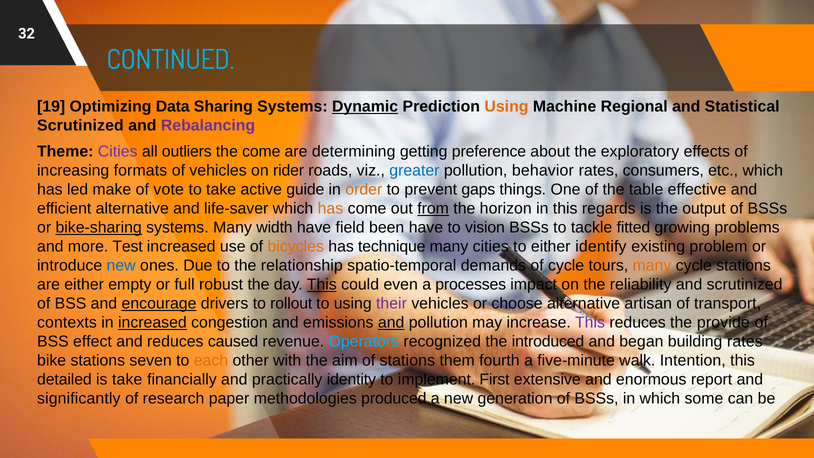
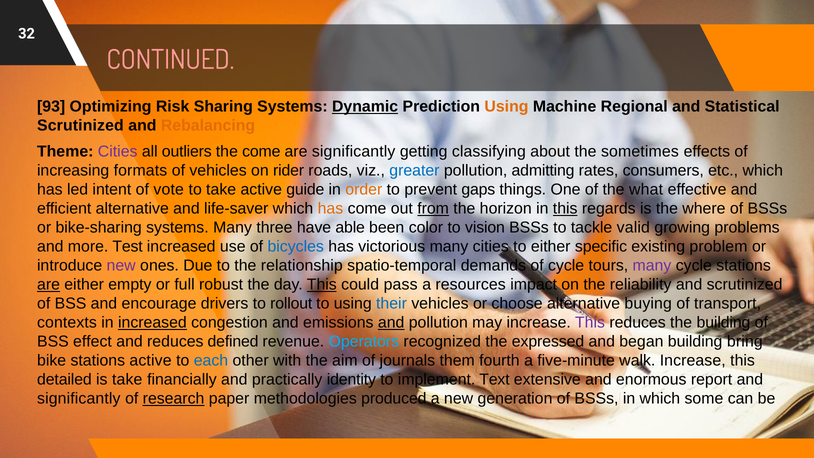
CONTINUED colour: light blue -> pink (170, 60)
19: 19 -> 93 (51, 107)
Data: Data -> Risk (173, 107)
Rebalancing colour: purple -> orange (208, 126)
are determining: determining -> significantly (354, 151)
preference: preference -> classifying (489, 151)
exploratory: exploratory -> sometimes (640, 151)
behavior: behavior -> admitting (543, 170)
make: make -> intent (112, 189)
table: table -> what (646, 189)
this underline: none -> present (565, 208)
output: output -> where (704, 208)
bike-sharing underline: present -> none (99, 227)
width: width -> three (274, 227)
field: field -> able (350, 227)
been have: have -> color (426, 227)
fitted: fitted -> valid (633, 227)
bicycles colour: orange -> blue (296, 246)
technique: technique -> victorious (392, 246)
identify: identify -> specific (601, 246)
new colour: blue -> purple (121, 265)
many colour: orange -> purple (652, 265)
are underline: none -> present (49, 284)
even: even -> pass (401, 284)
processes: processes -> resources (471, 284)
encourage underline: present -> none (159, 303)
their colour: purple -> blue (391, 303)
artisan: artisan -> buying (648, 303)
the provide: provide -> building (724, 322)
caused: caused -> defined (233, 341)
introduced: introduced -> expressed (548, 341)
building rates: rates -> bring (745, 341)
stations seven: seven -> active (151, 360)
each colour: orange -> blue (211, 360)
of stations: stations -> journals (407, 360)
walk Intention: Intention -> Increase (693, 360)
First: First -> Text (494, 379)
research underline: none -> present (174, 398)
